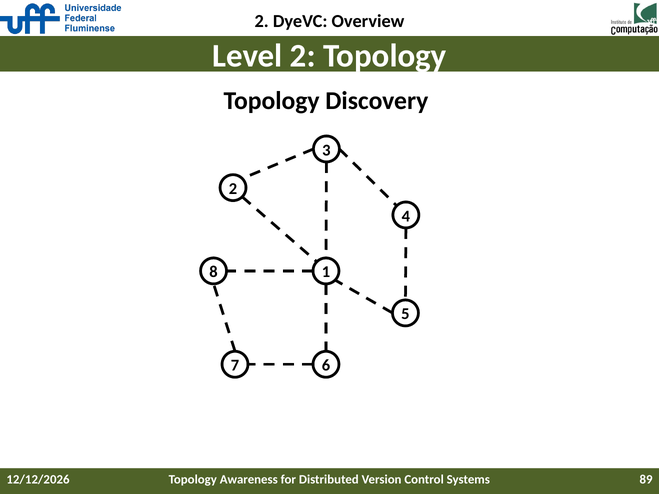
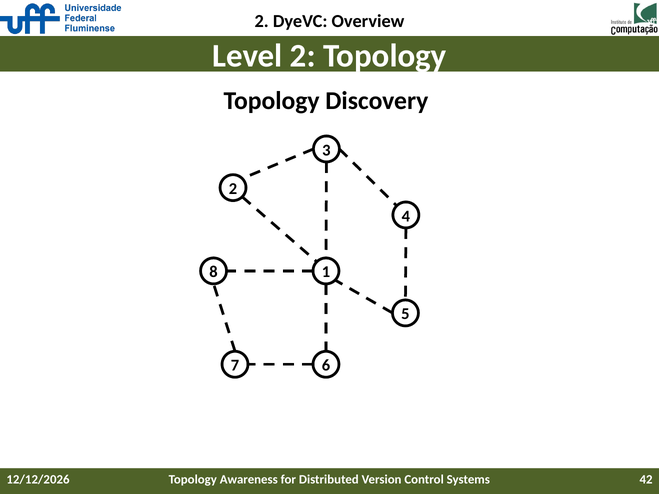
89: 89 -> 42 (646, 480)
